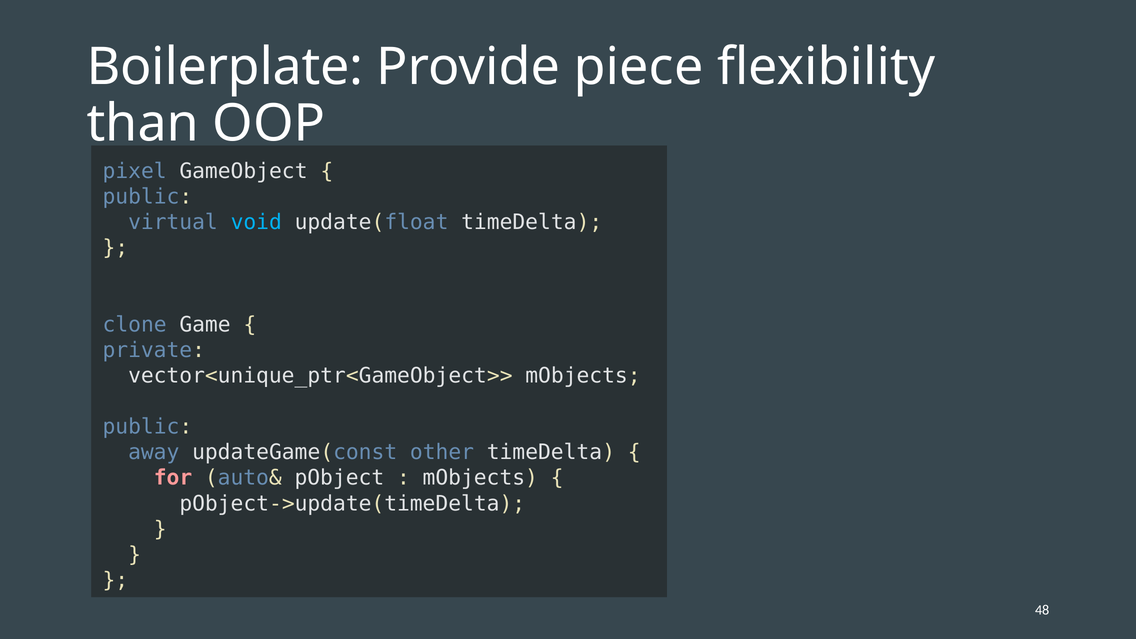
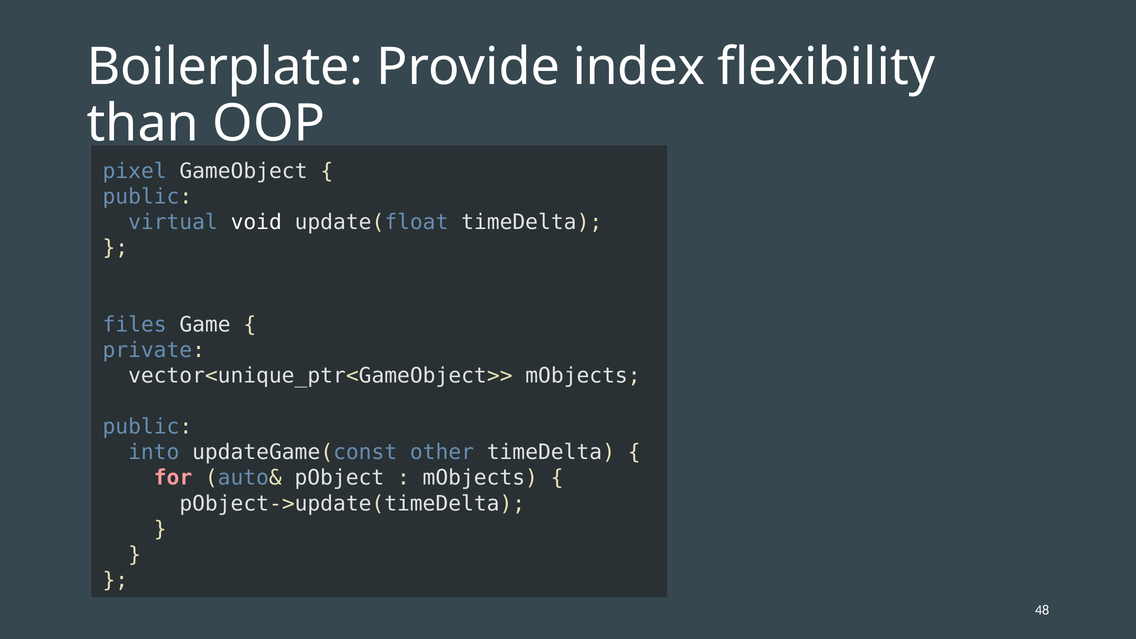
piece: piece -> index (639, 67)
void colour: light blue -> white (256, 222)
clone: clone -> files (135, 325)
away: away -> into (154, 452)
